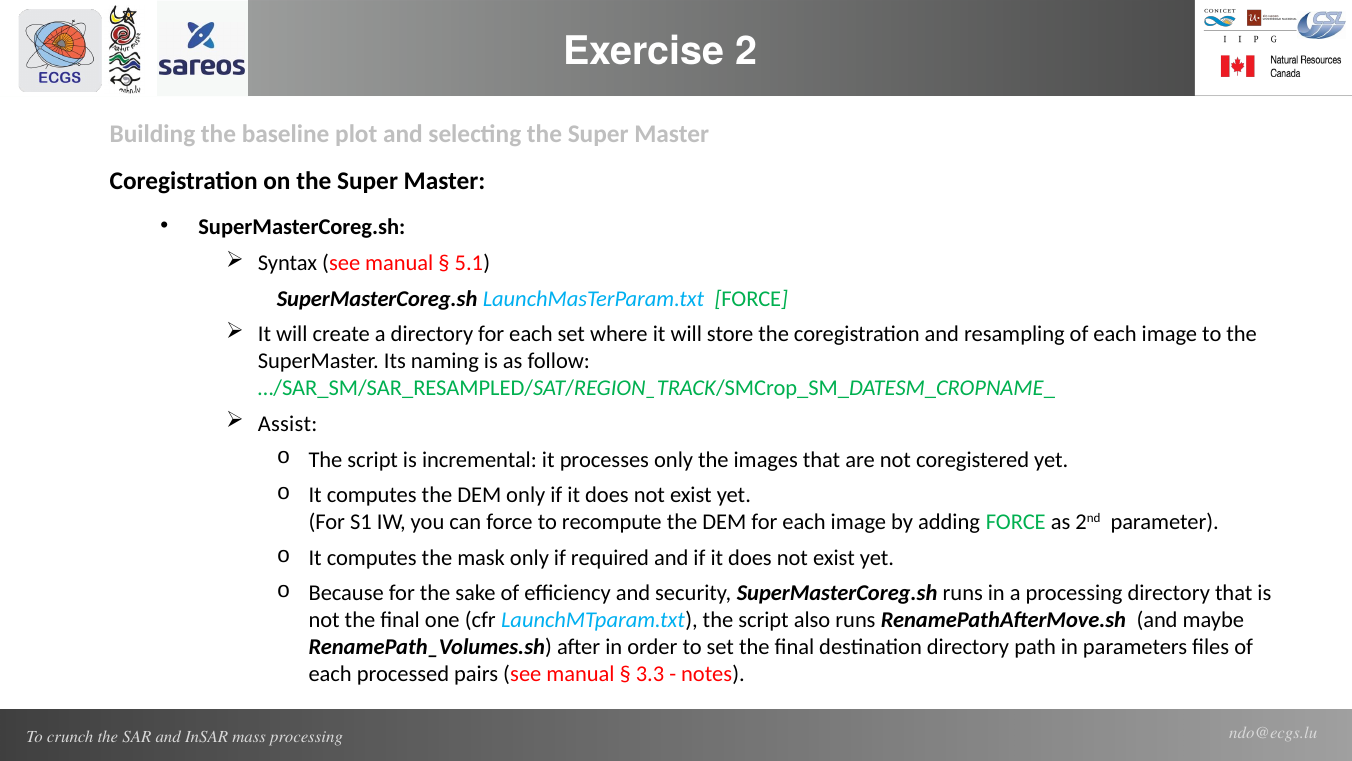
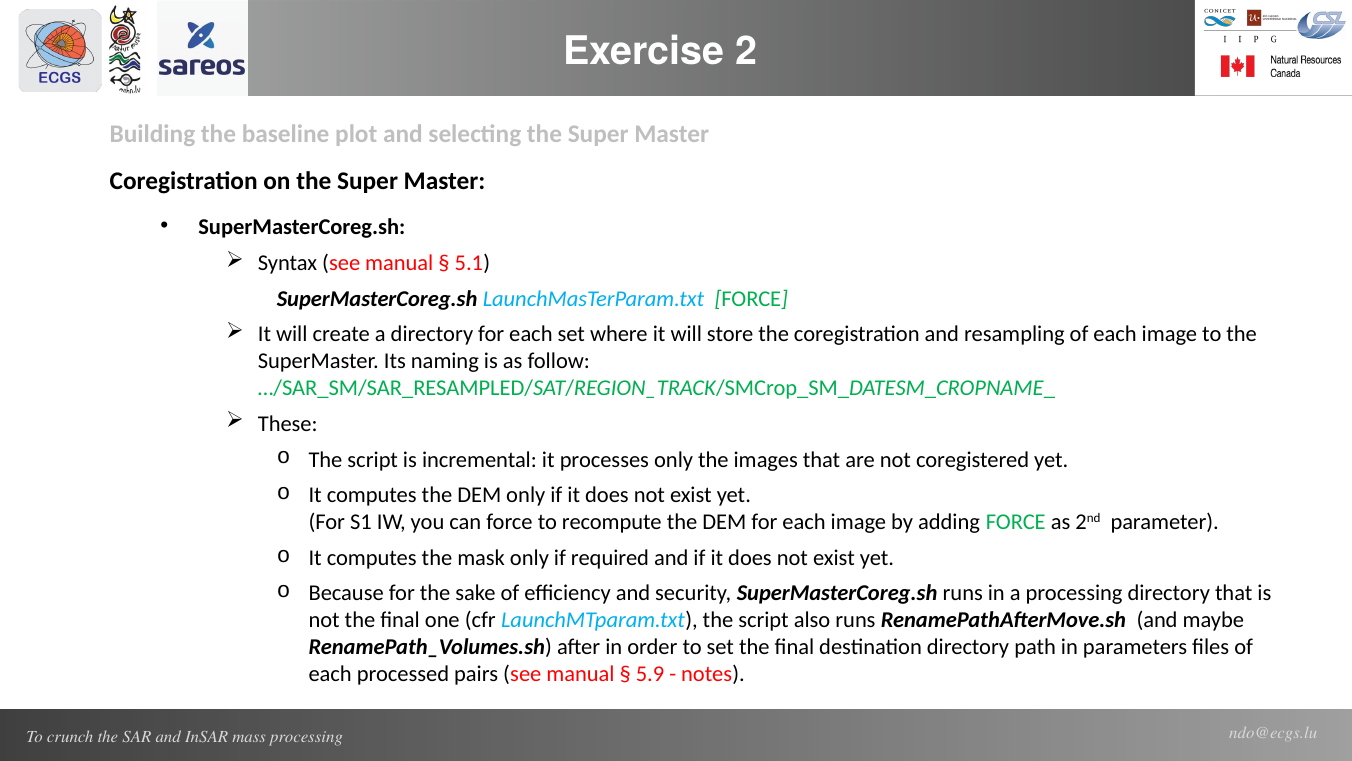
Assist: Assist -> These (288, 424)
3.3: 3.3 -> 5.9 (650, 674)
